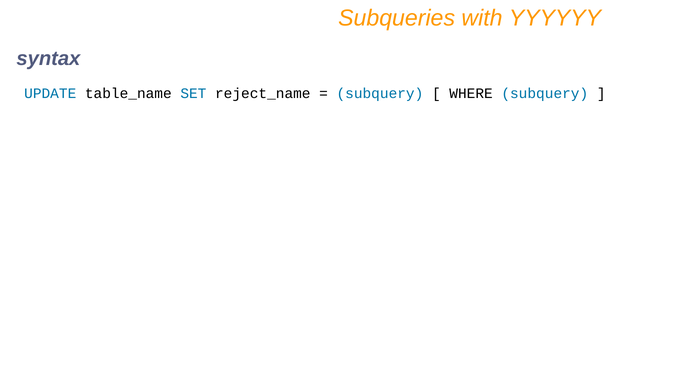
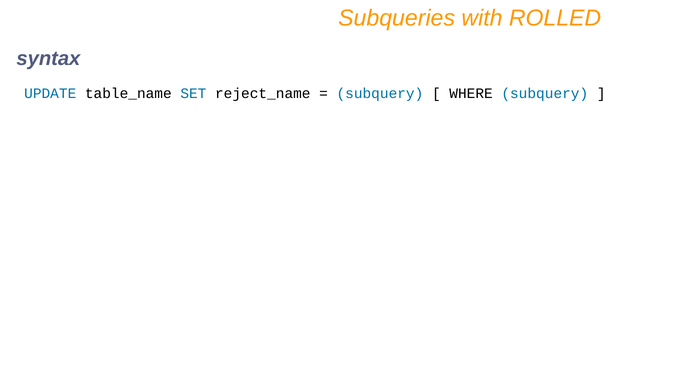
YYYYYY: YYYYYY -> ROLLED (555, 18)
